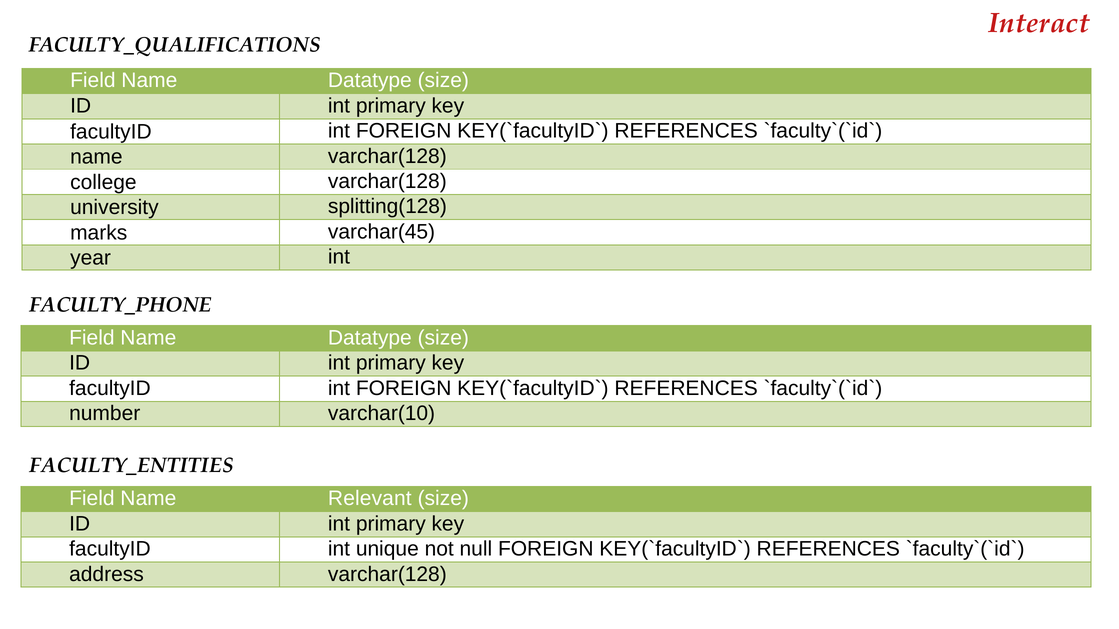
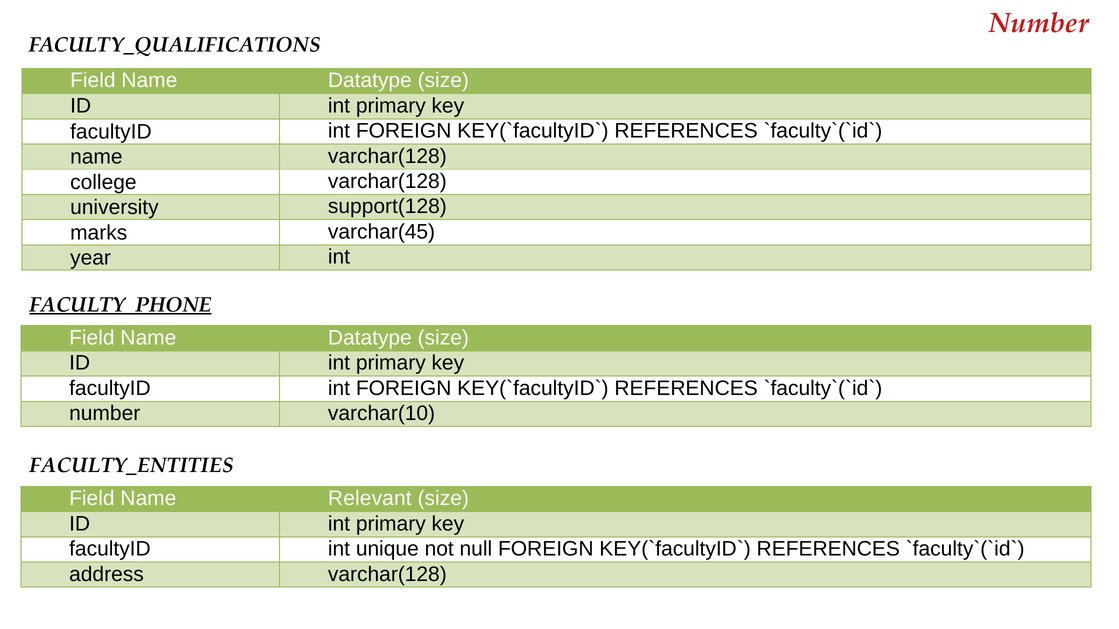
Interact: Interact -> Number (1039, 23)
splitting(128: splitting(128 -> support(128 (387, 207)
FACULTY_PHONE underline: none -> present (121, 305)
